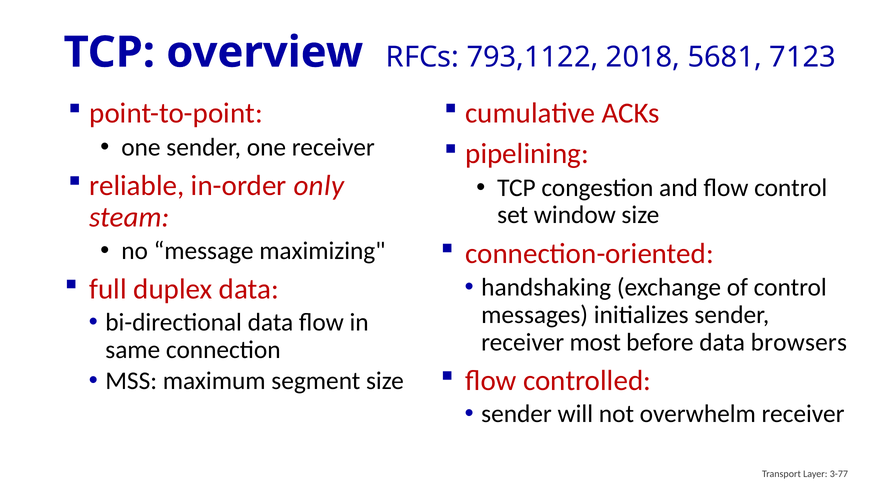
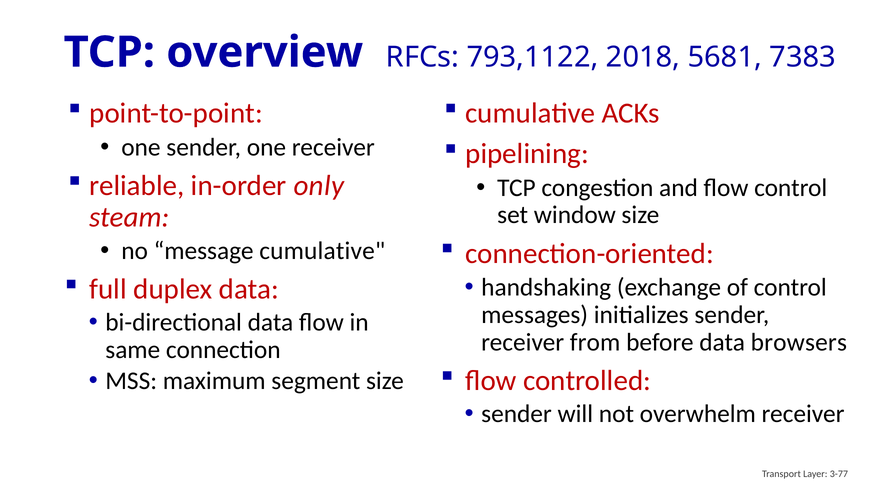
7123: 7123 -> 7383 (803, 57)
message maximizing: maximizing -> cumulative (322, 251)
most: most -> from (595, 342)
